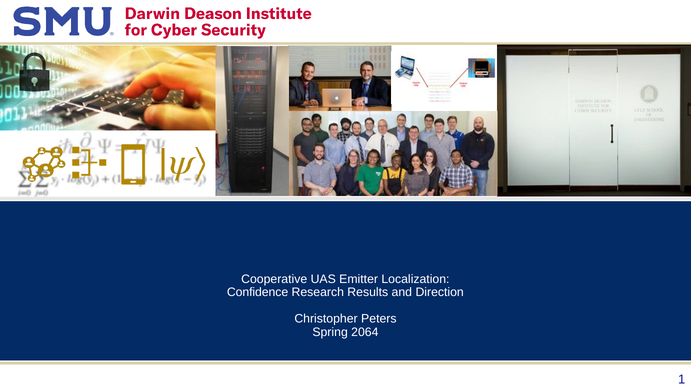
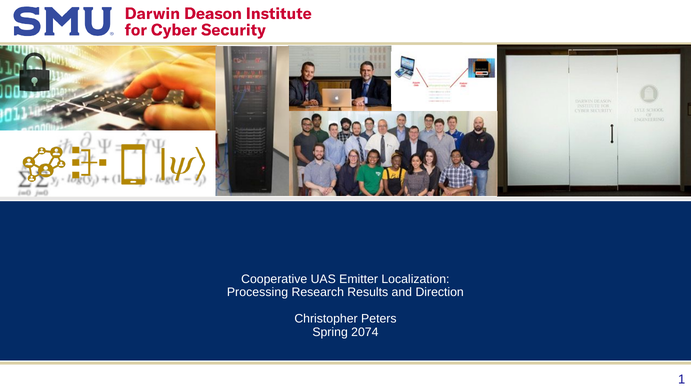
Confidence: Confidence -> Processing (257, 292)
2064: 2064 -> 2074 (365, 332)
